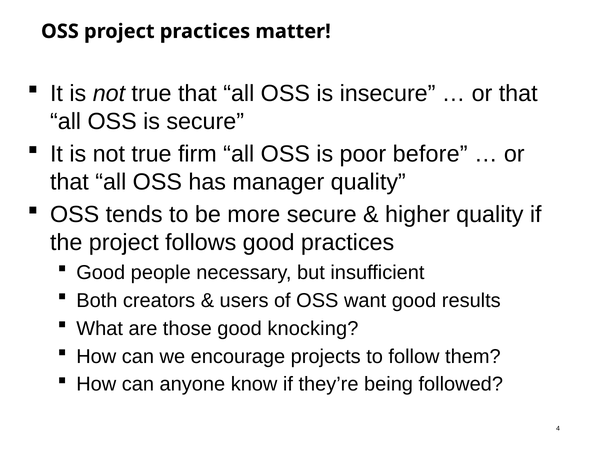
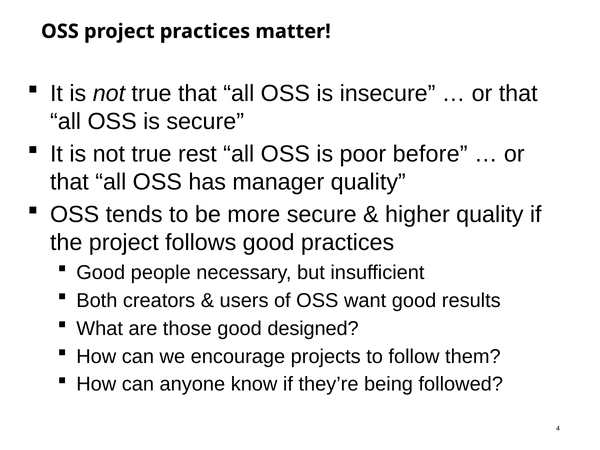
firm: firm -> rest (197, 154)
knocking: knocking -> designed (313, 328)
